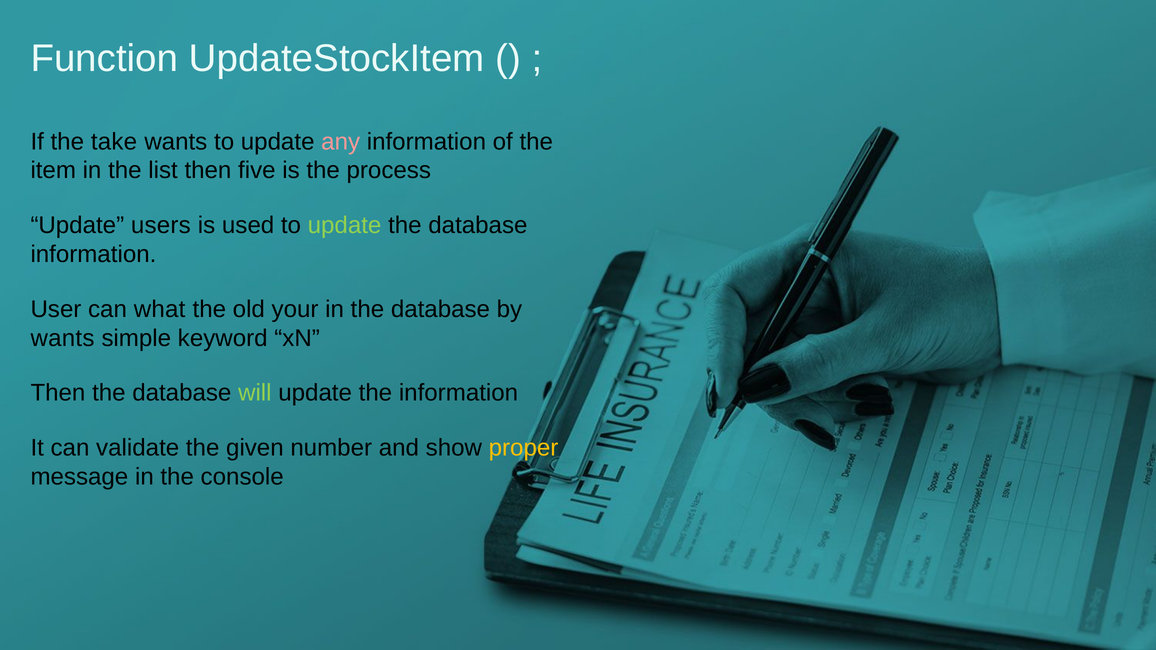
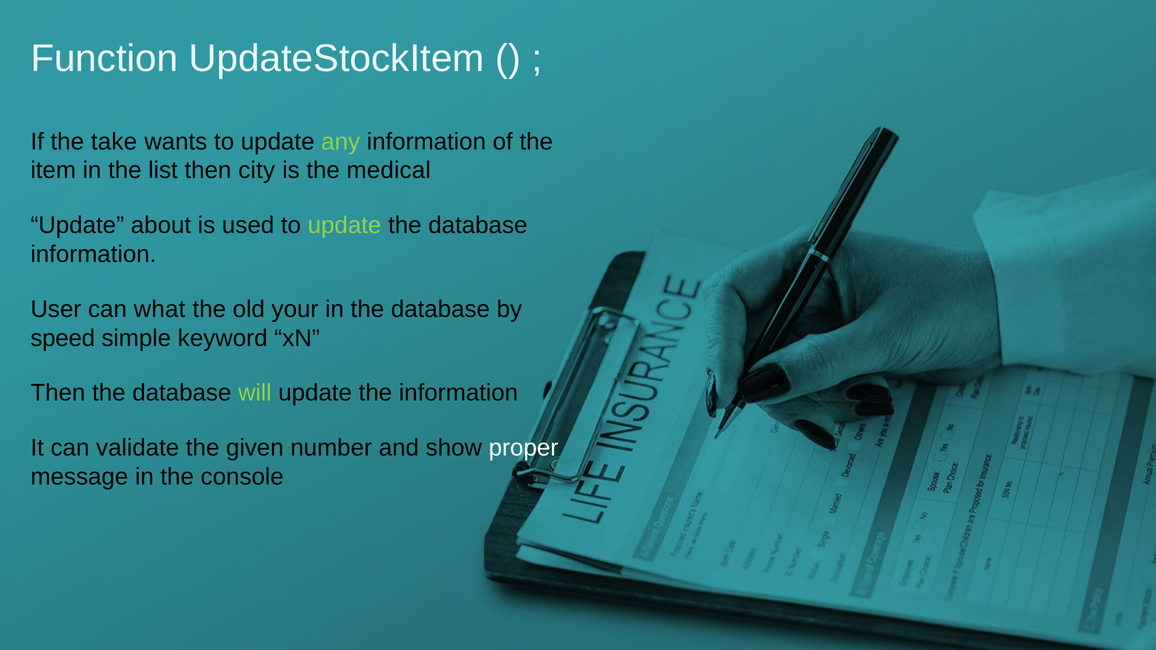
any colour: pink -> light green (341, 142)
five: five -> city (257, 171)
process: process -> medical (389, 171)
users: users -> about (161, 225)
wants: wants -> speed (63, 338)
proper colour: yellow -> white (524, 448)
